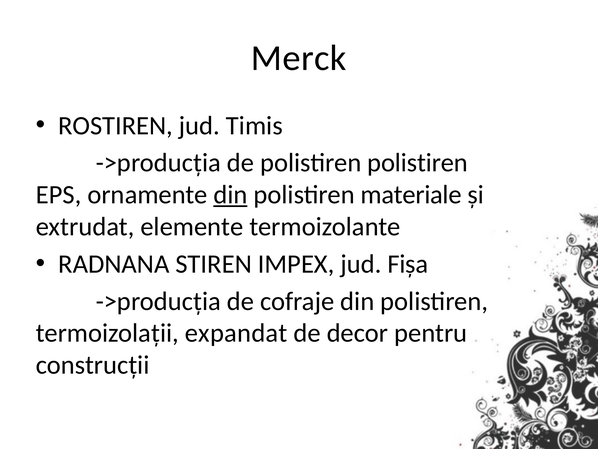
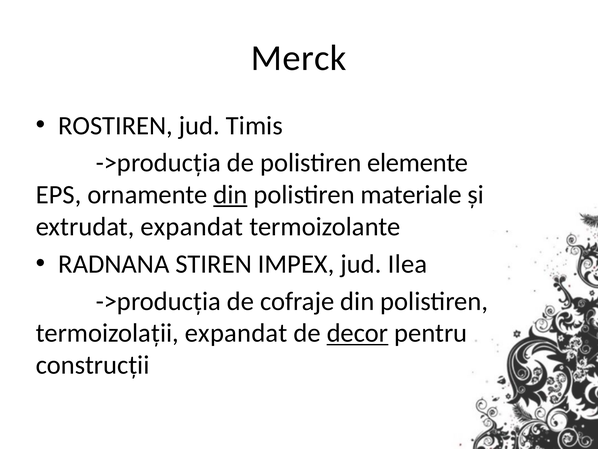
polistiren polistiren: polistiren -> elemente (418, 163)
extrudat elemente: elemente -> expandat (192, 226)
Fișa: Fișa -> Ilea (408, 264)
decor underline: none -> present (357, 333)
